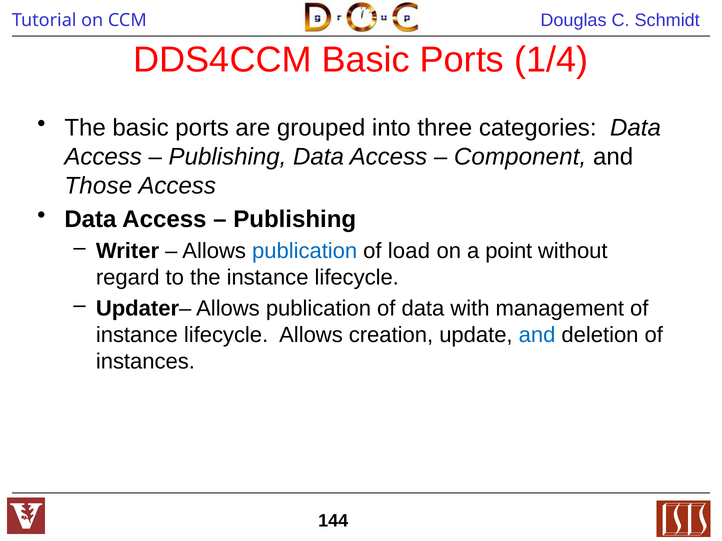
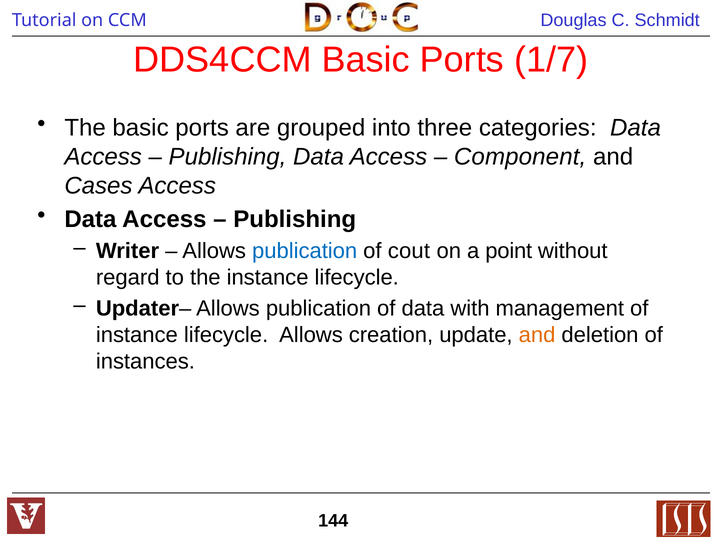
1/4: 1/4 -> 1/7 (551, 60)
Those: Those -> Cases (98, 186)
load: load -> cout (409, 251)
and colour: blue -> orange (537, 335)
